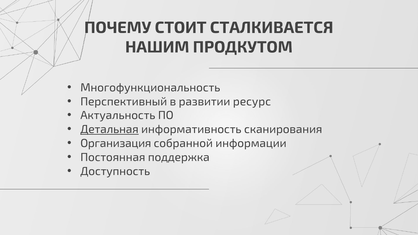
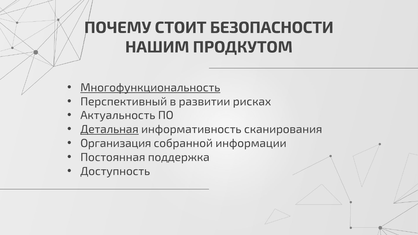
СТАЛКИВАЕТСЯ: СТАЛКИВАЕТСЯ -> БЕЗОПАСНОСТИ (272, 28)
Многофункциональность underline: none -> present (150, 88)
ресурс: ресурс -> рисках (252, 102)
